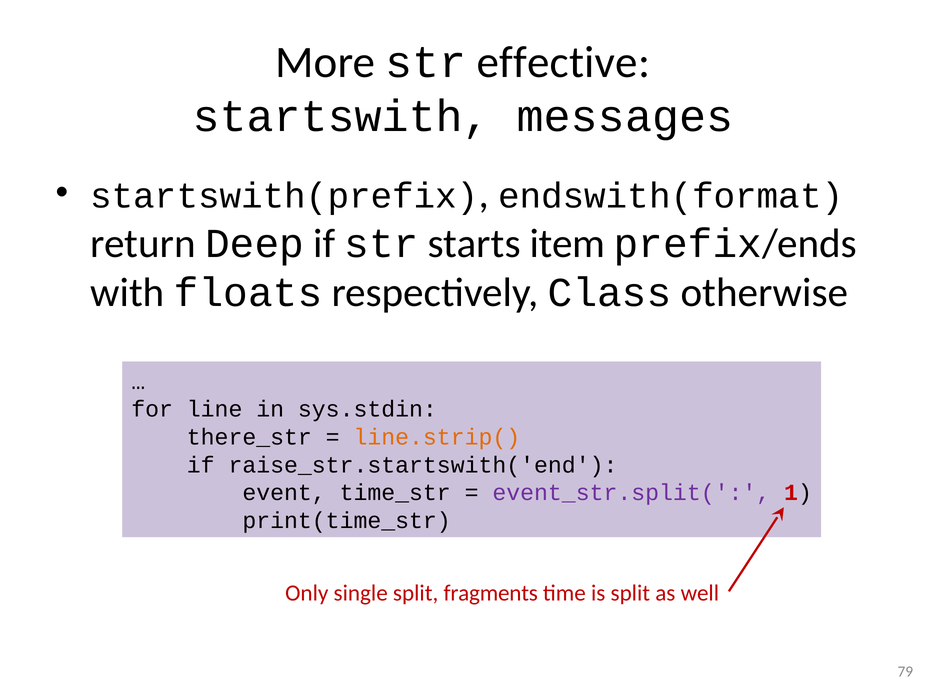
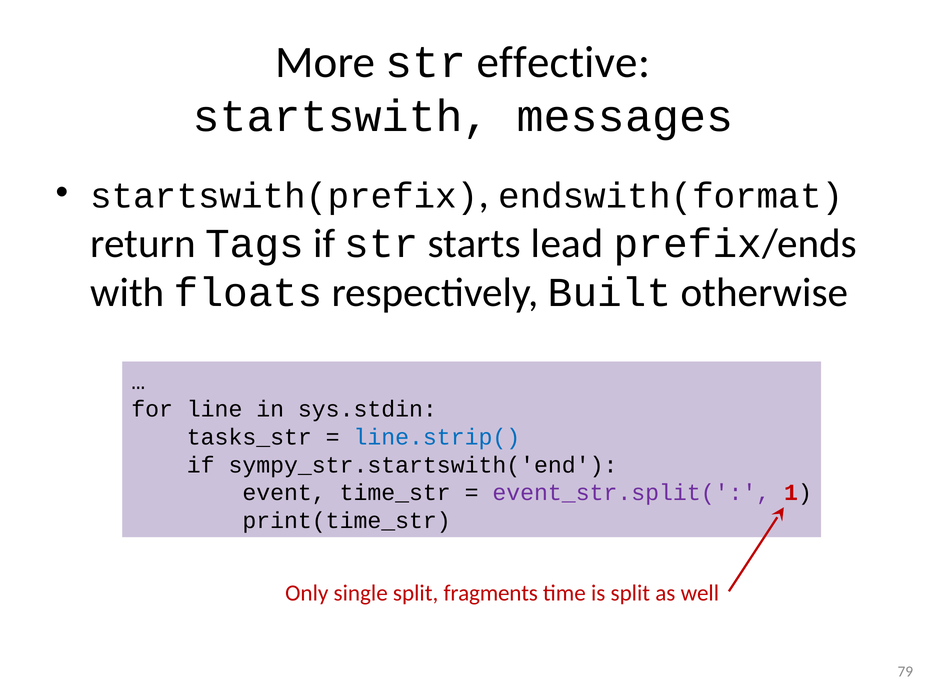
Deep: Deep -> Tags (255, 244)
item: item -> lead (567, 244)
Class: Class -> Built (610, 293)
there_str: there_str -> tasks_str (249, 437)
line.strip( colour: orange -> blue (437, 437)
raise_str.startswith('end: raise_str.startswith('end -> sympy_str.startswith('end (423, 465)
